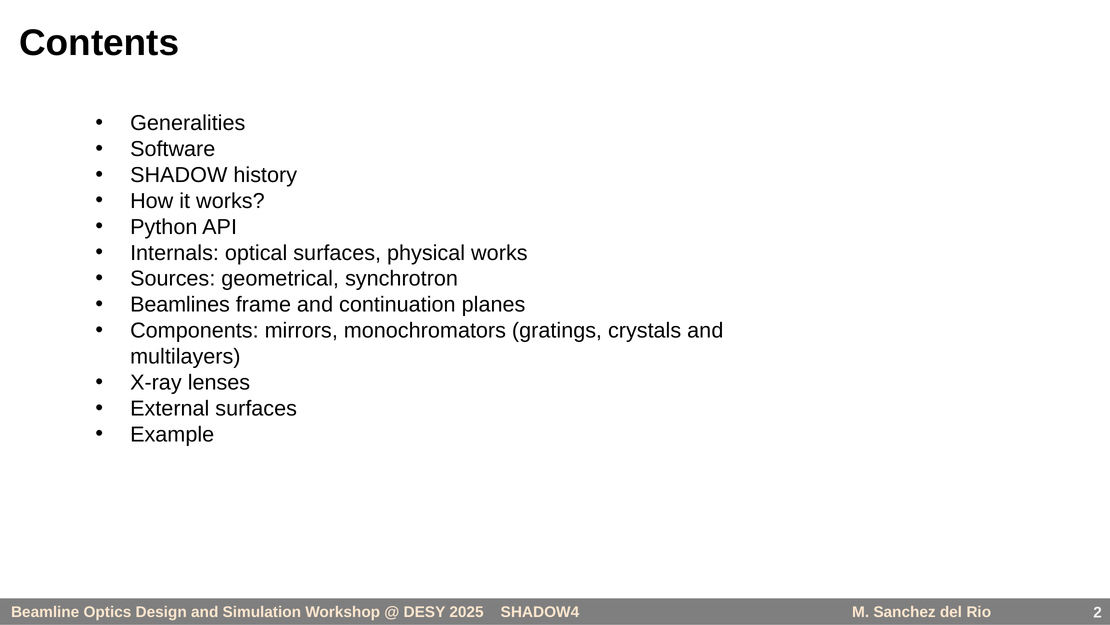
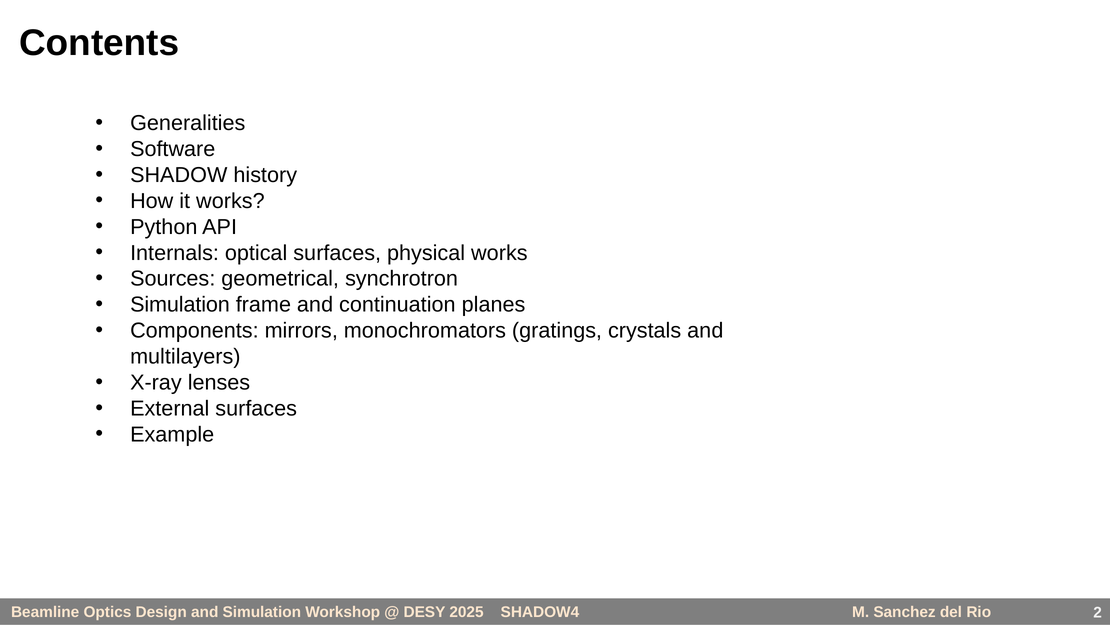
Beamlines: Beamlines -> Simulation (180, 304)
